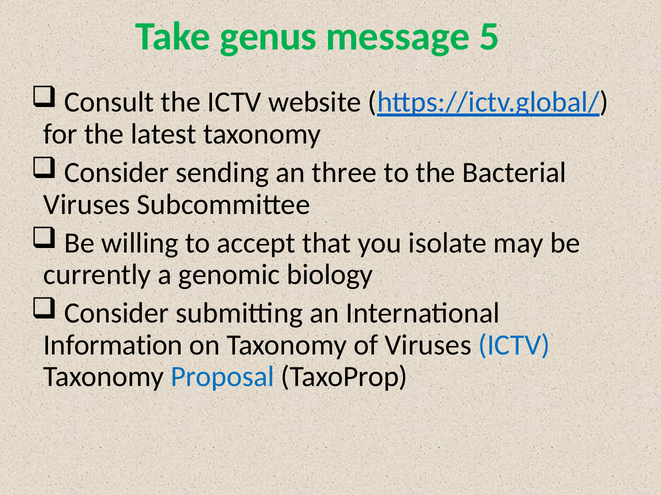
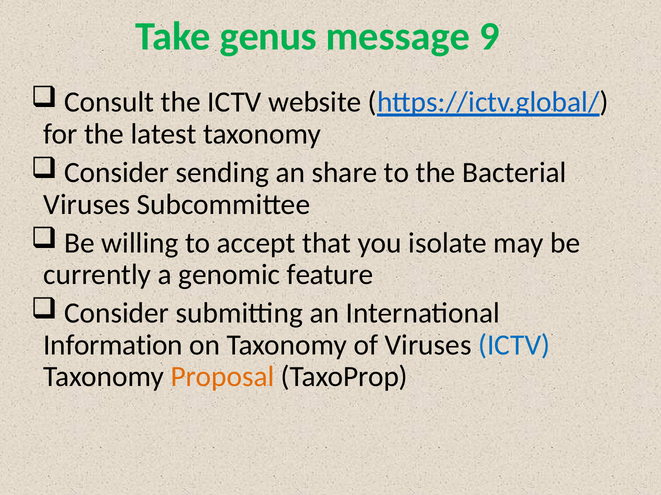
5: 5 -> 9 (489, 36)
three: three -> share (344, 173)
biology: biology -> feature (330, 275)
Proposal colour: blue -> orange (222, 377)
